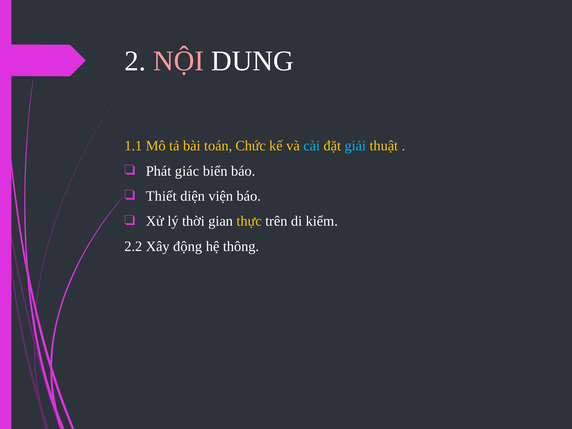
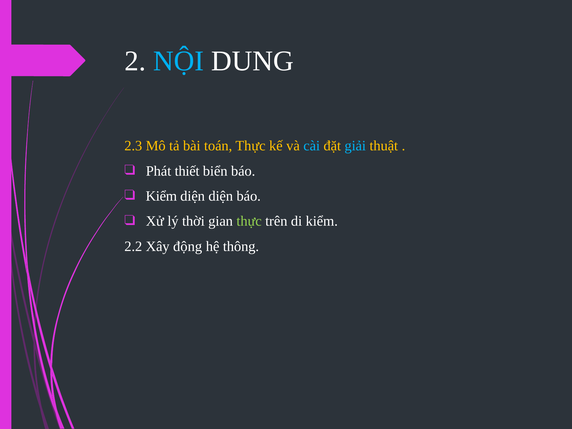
NỘI colour: pink -> light blue (179, 61)
1.1: 1.1 -> 2.3 (133, 146)
toán Chức: Chức -> Thực (251, 146)
giác: giác -> thiết (187, 171)
Thiết: Thiết -> Kiểm (161, 196)
diện viện: viện -> diện (221, 196)
thực colour: yellow -> light green (249, 221)
